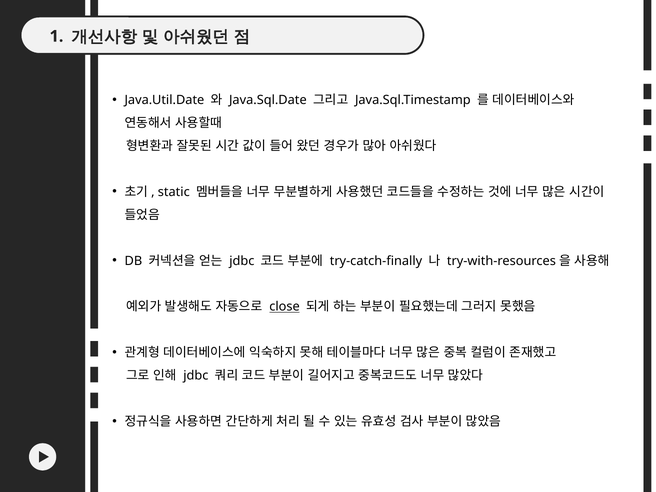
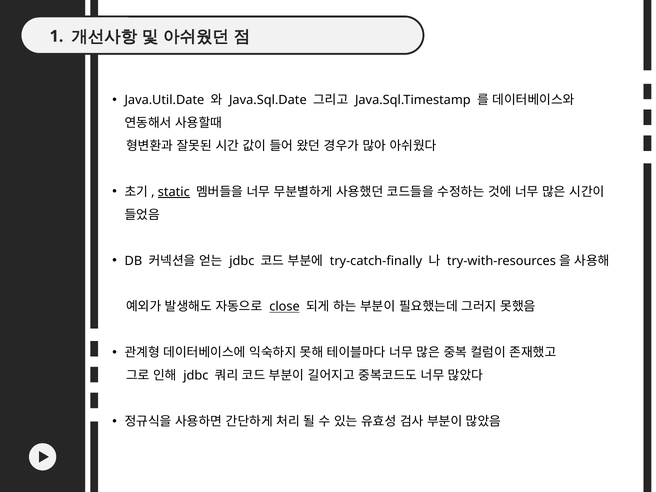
static underline: none -> present (174, 192)
